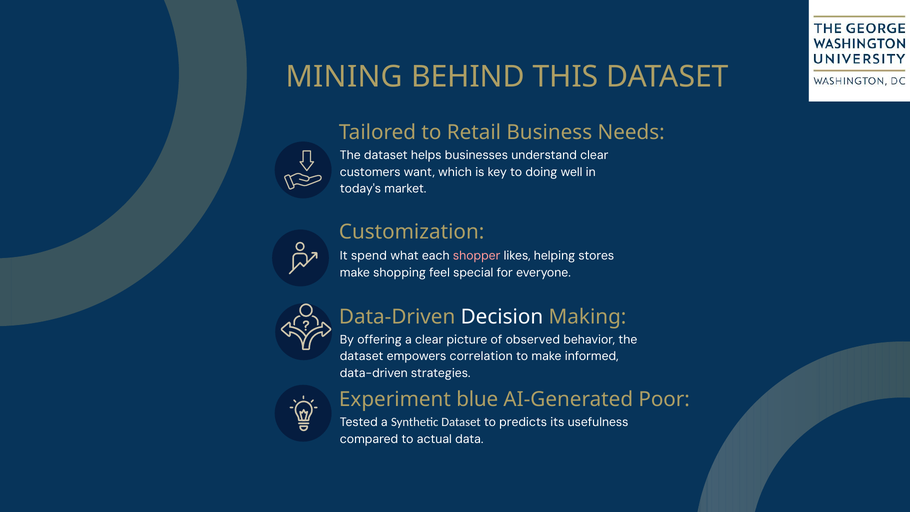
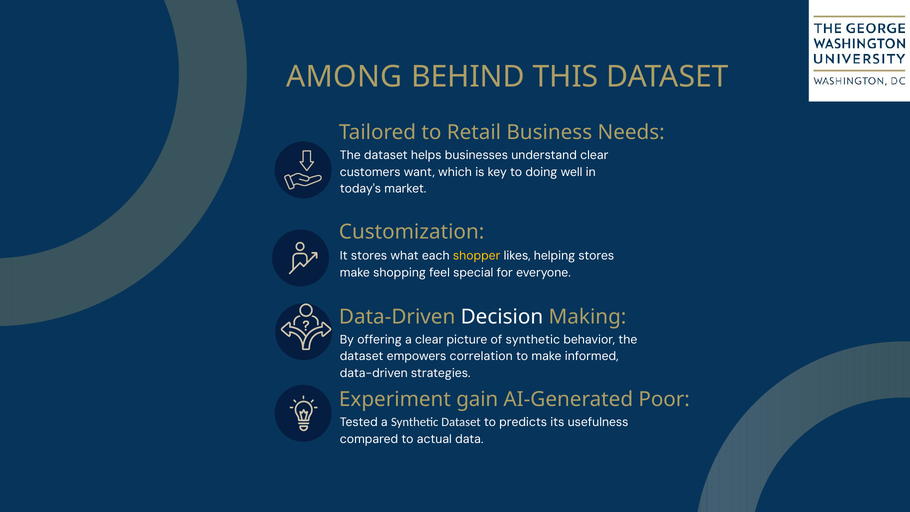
MINING: MINING -> AMONG (344, 77)
It spend: spend -> stores (369, 256)
shopper colour: pink -> yellow (477, 256)
of observed: observed -> synthetic (533, 339)
blue: blue -> gain (477, 399)
